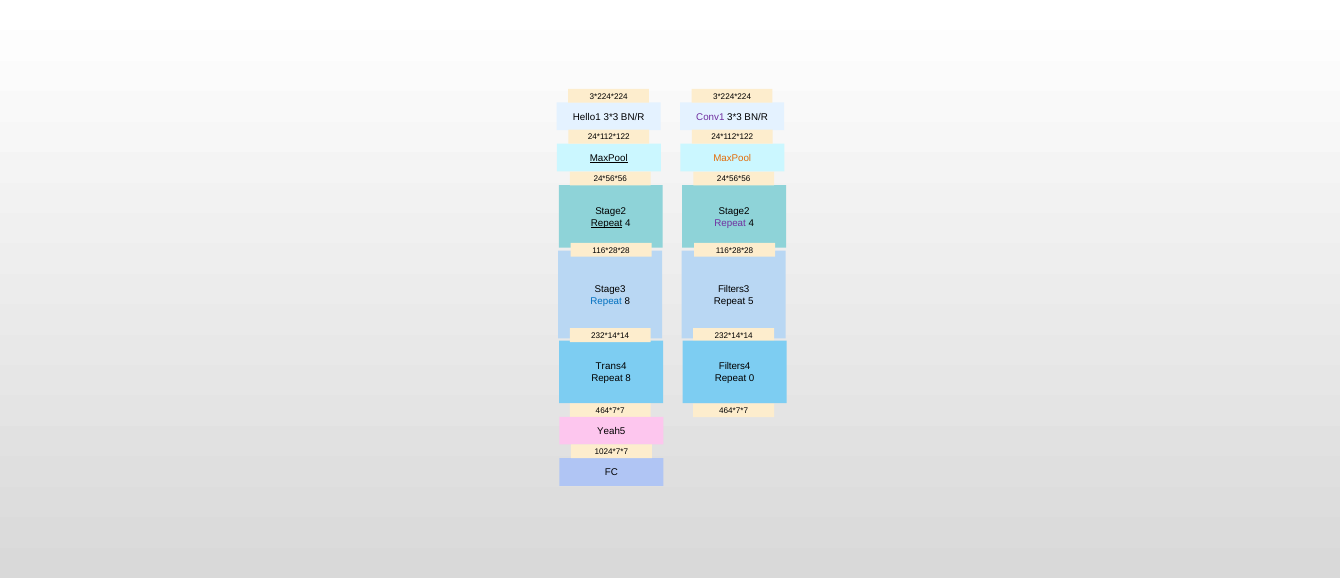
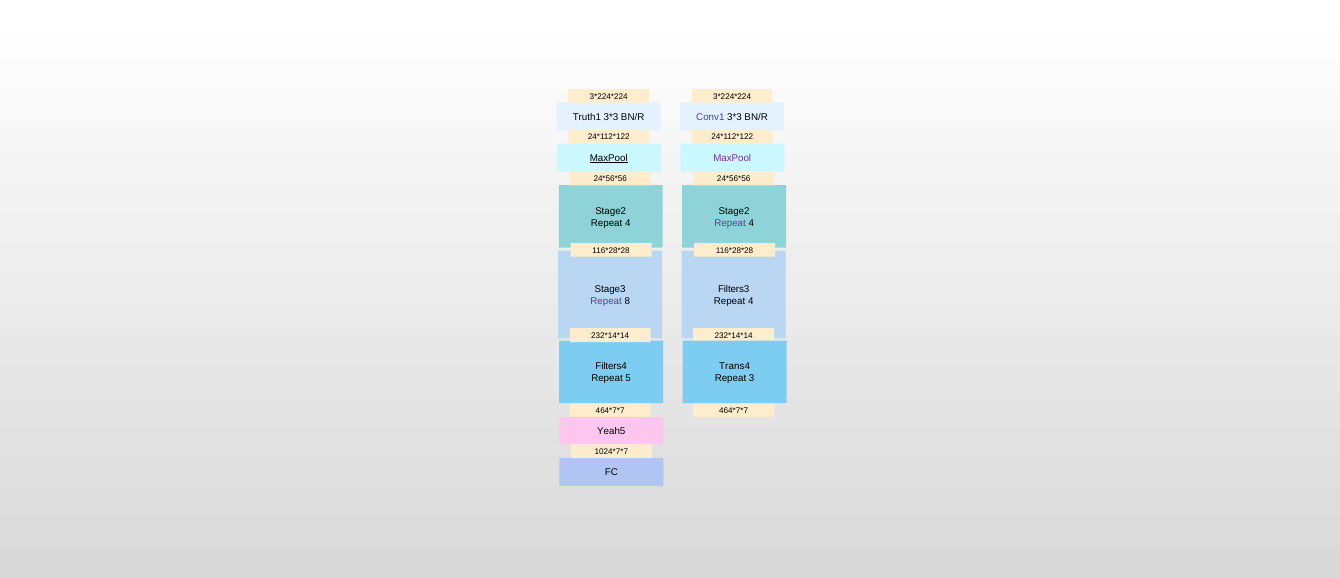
Hello1: Hello1 -> Truth1 (587, 117)
MaxPool colour: orange -> purple (732, 158)
Repeat underline: present -> none (607, 223)
Repeat colour: blue -> purple (606, 301)
5: 5 -> 4 (751, 301)
Trans4: Trans4 -> Filters4 (611, 366)
Filters4: Filters4 -> Trans4 (735, 366)
8: 8 -> 5 (628, 378)
0: 0 -> 3 (752, 378)
